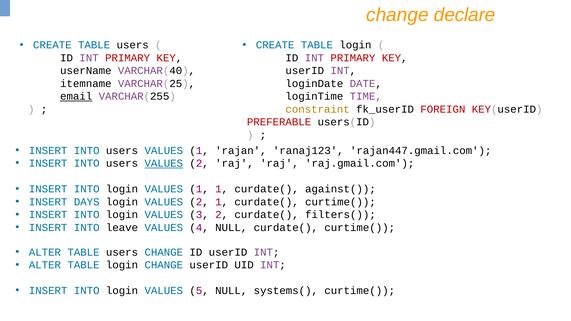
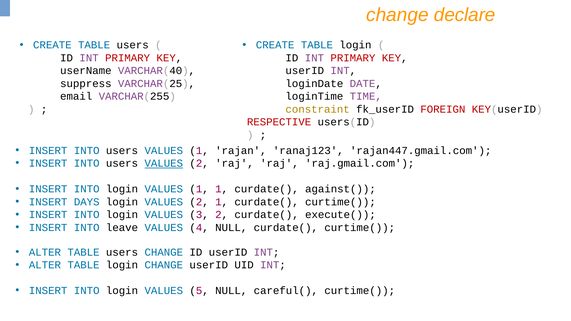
itemname: itemname -> suppress (86, 84)
email underline: present -> none (76, 96)
PREFERABLE: PREFERABLE -> RESPECTIVE (279, 122)
filters(: filters( -> execute( (340, 215)
systems(: systems( -> careful( (286, 291)
